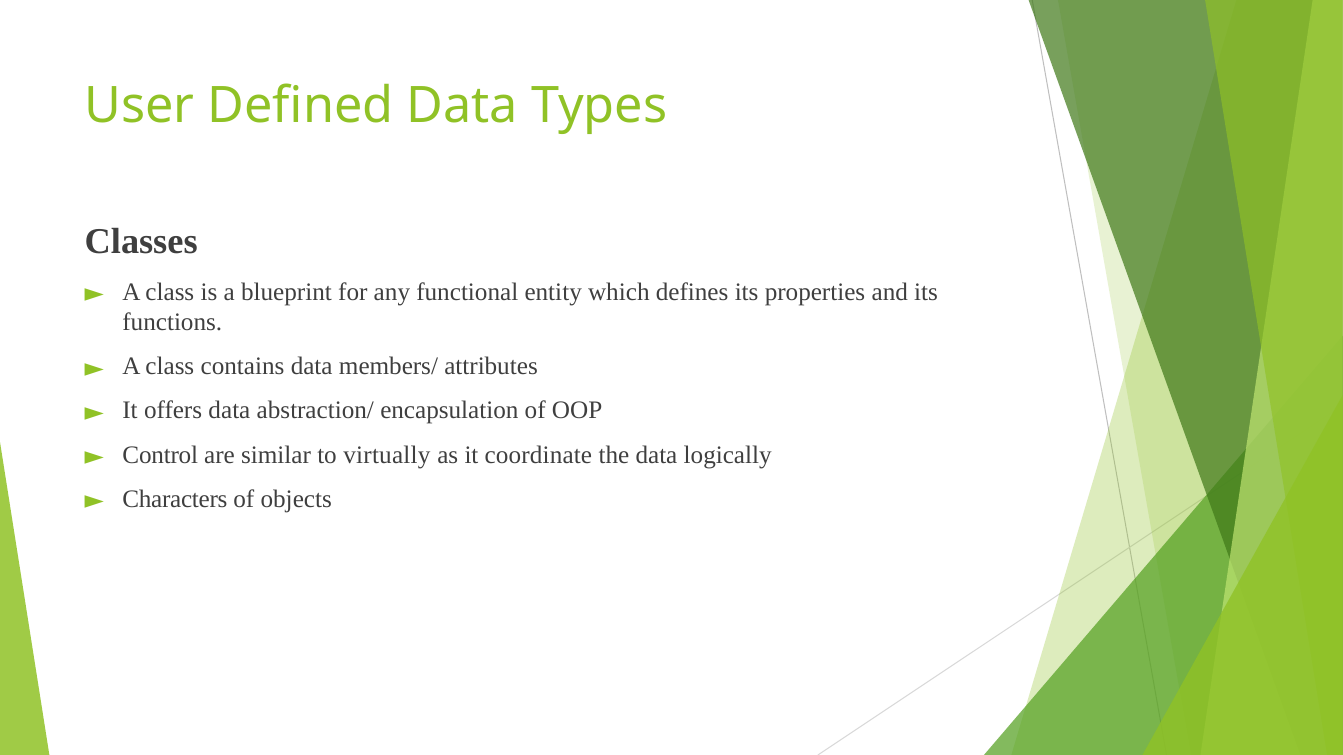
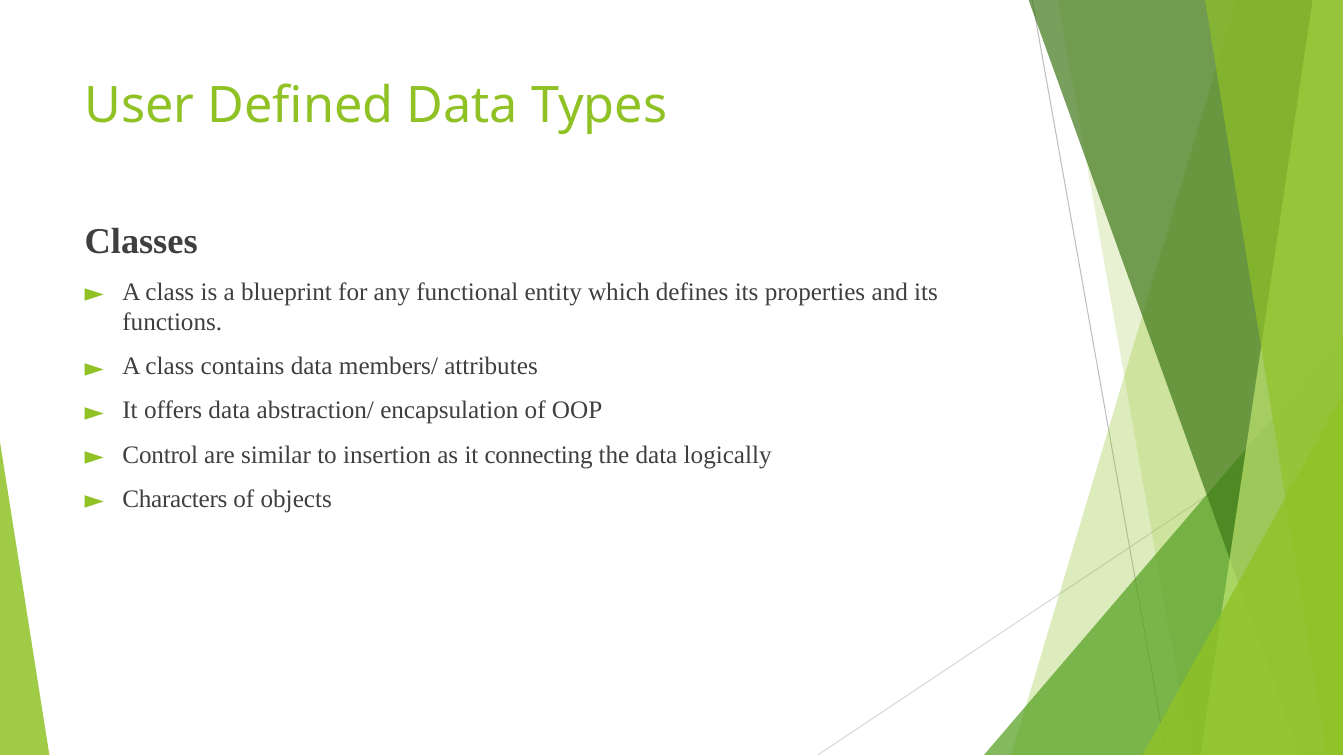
virtually: virtually -> insertion (387, 455)
coordinate: coordinate -> connecting (539, 455)
